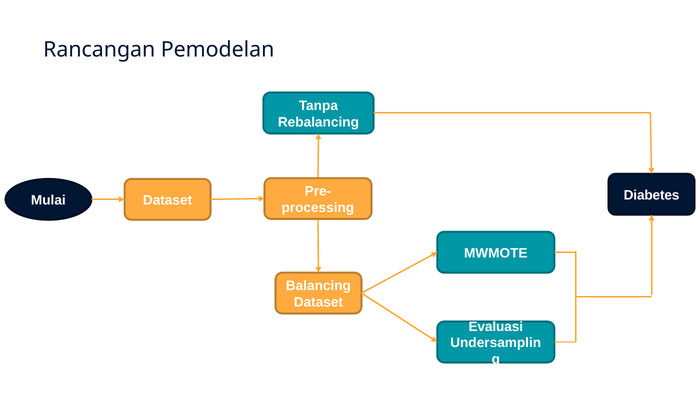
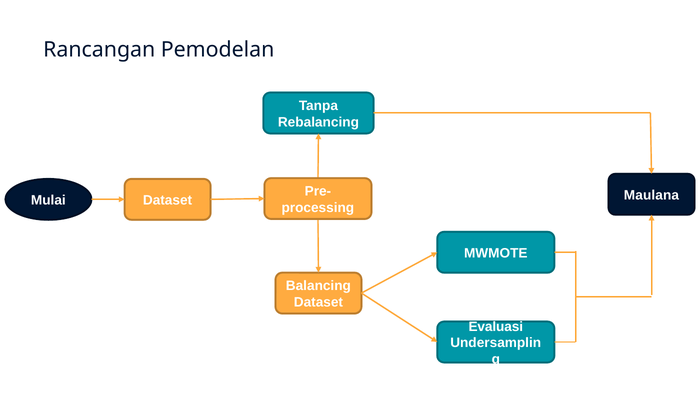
Diabetes: Diabetes -> Maulana (651, 195)
